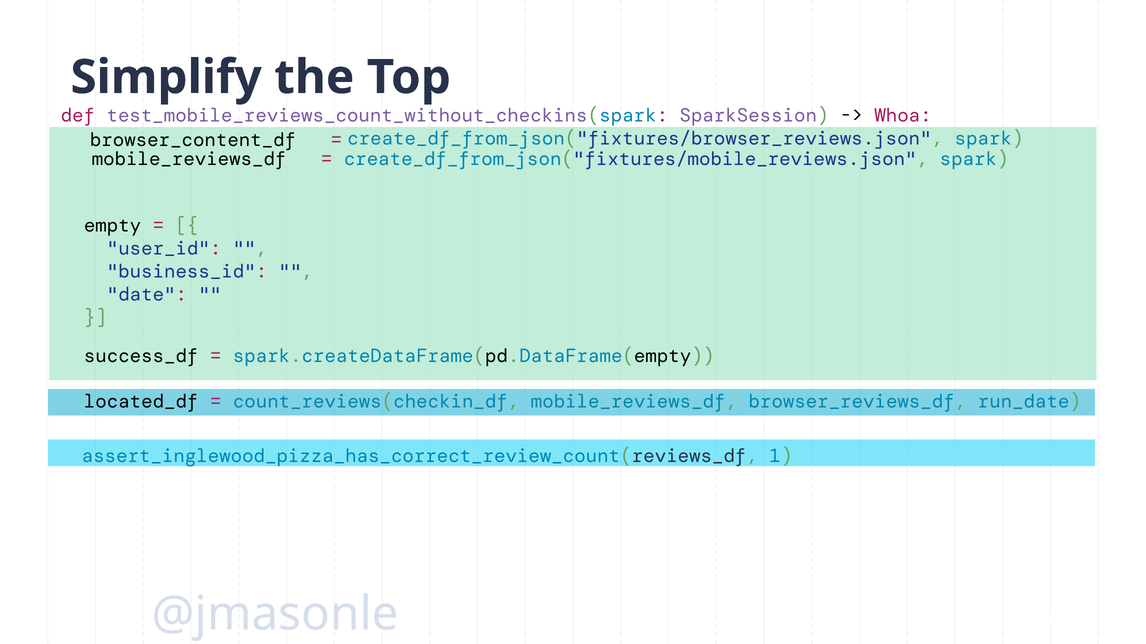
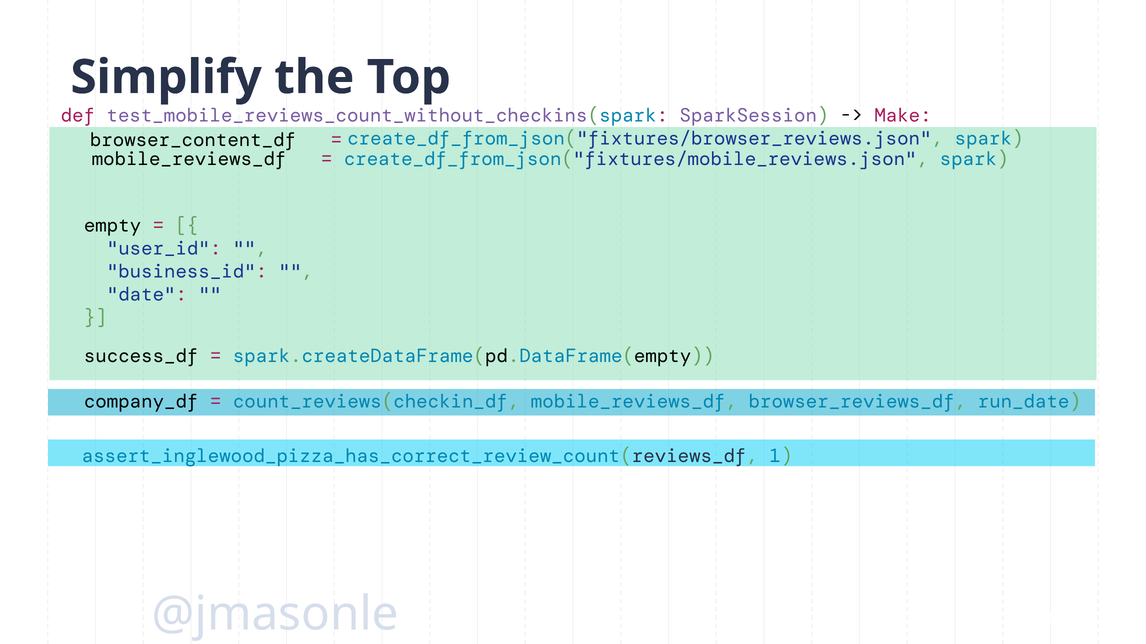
Whoa: Whoa -> Make (903, 115)
located_df: located_df -> company_df (141, 402)
